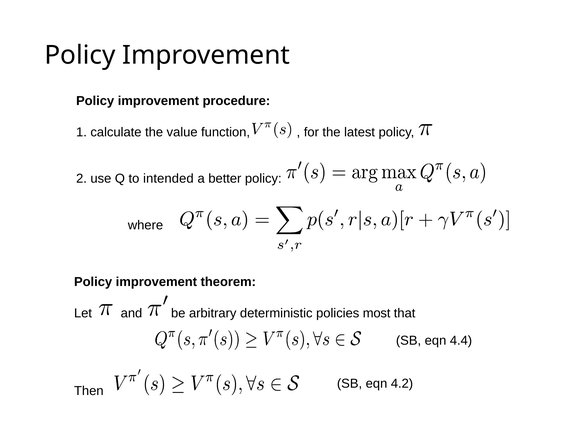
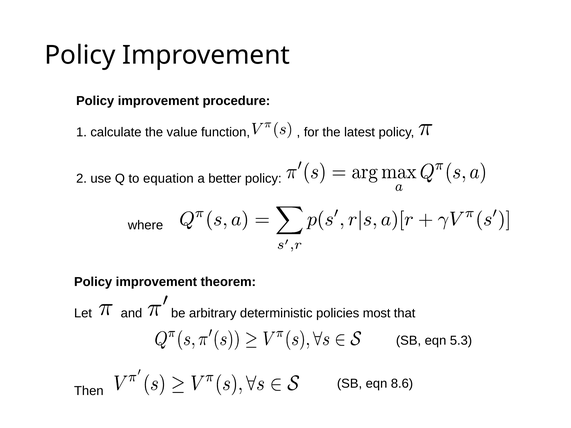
intended: intended -> equation (168, 179)
4.4: 4.4 -> 5.3 (461, 341)
4.2: 4.2 -> 8.6 (402, 384)
